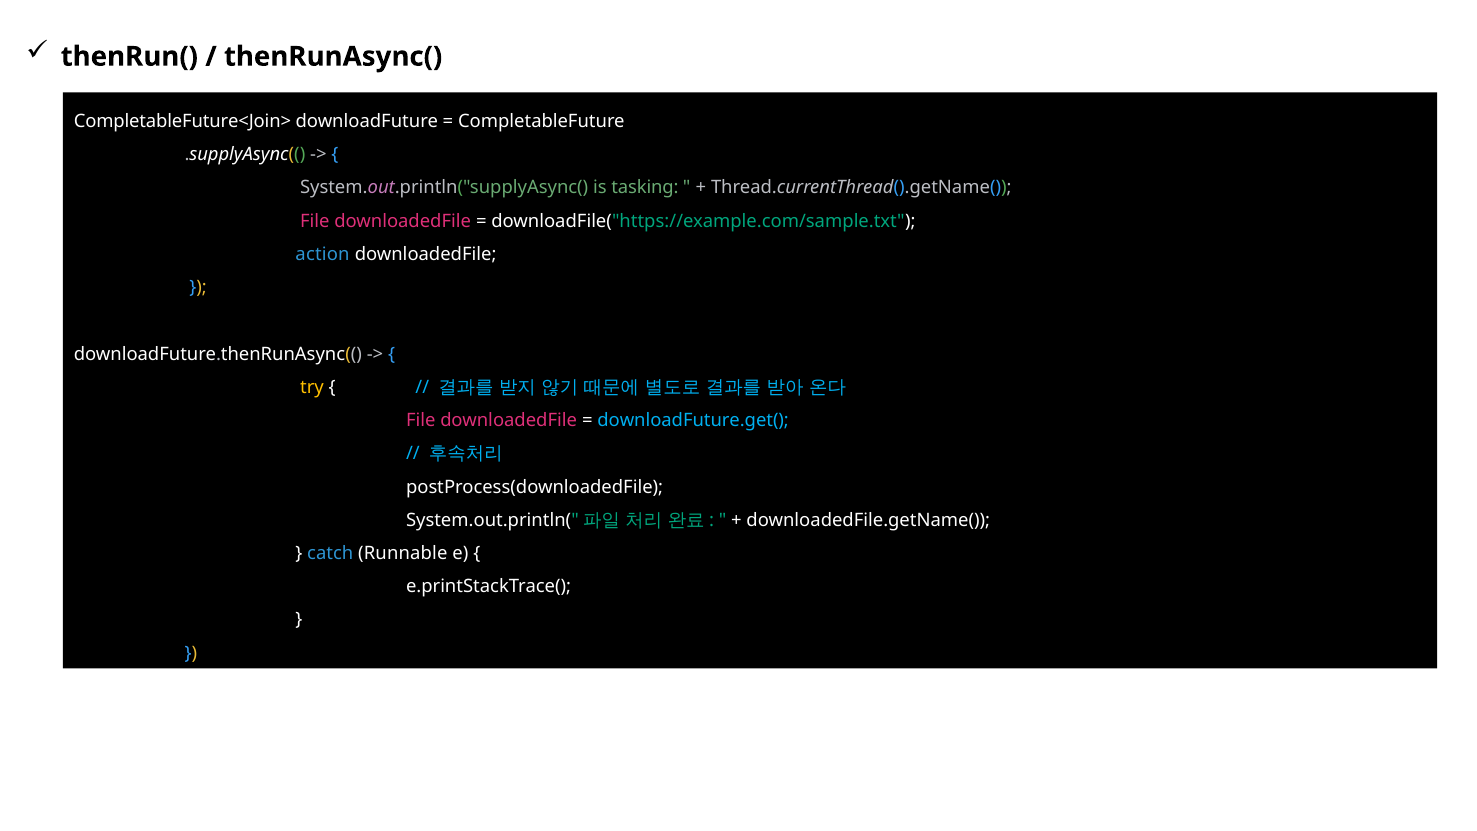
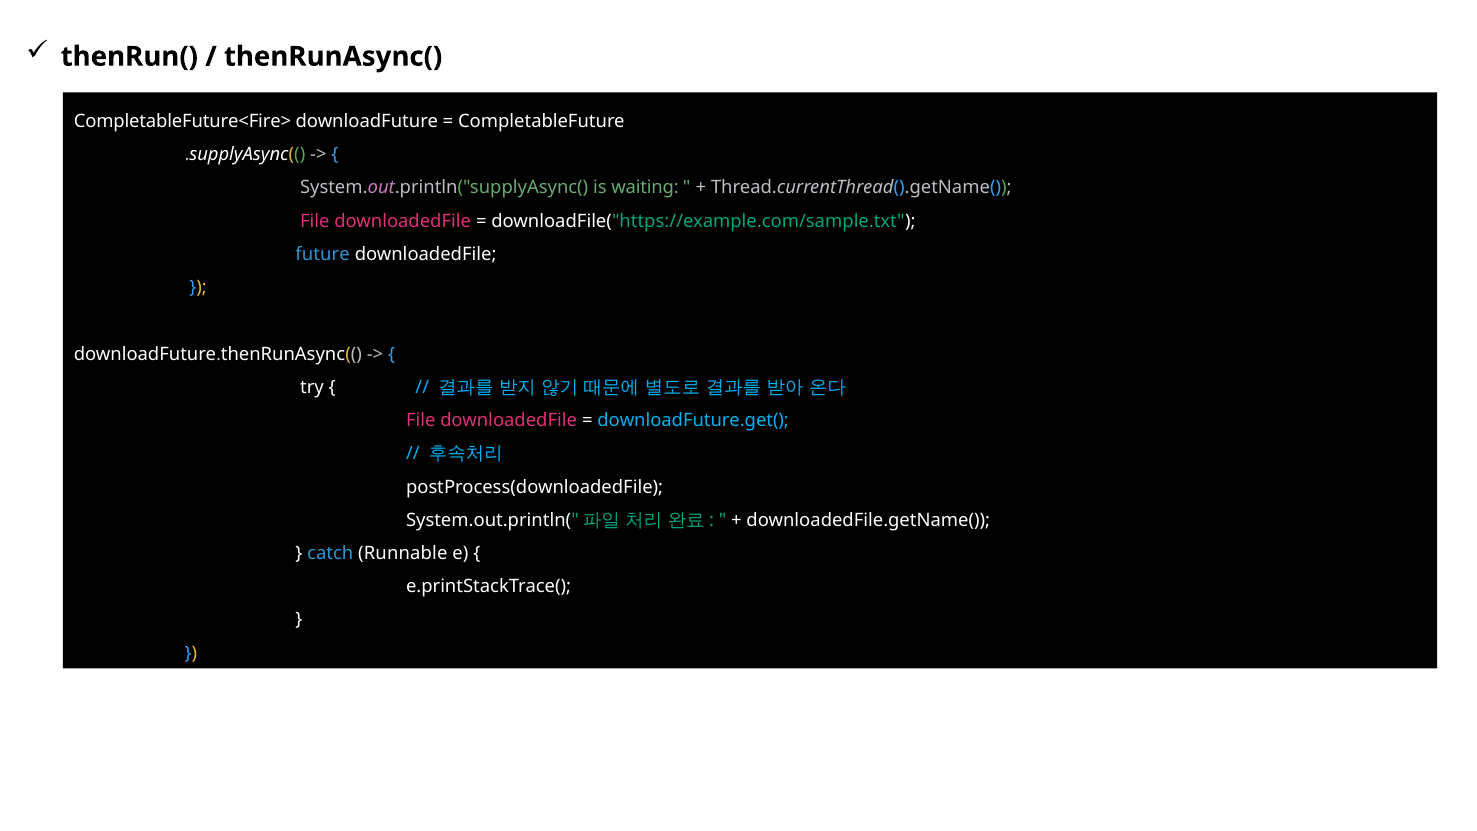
CompletableFuture<Join>: CompletableFuture<Join> -> CompletableFuture<Fire> (182, 121)
tasking: tasking -> waiting (645, 188)
action: action -> future (323, 254)
try colour: yellow -> white (312, 387)
